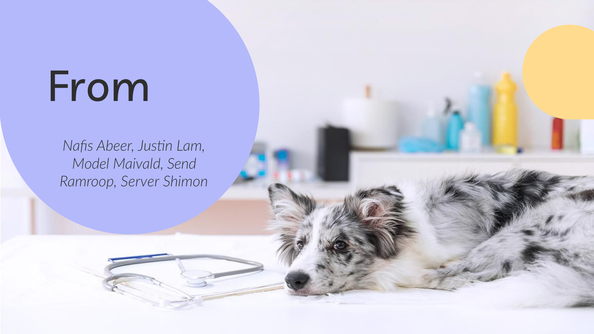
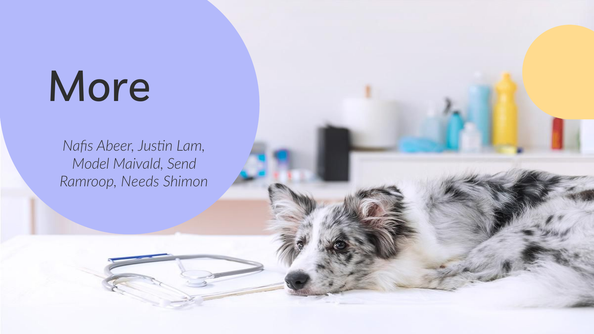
From: From -> More (99, 87)
Server: Server -> Needs (140, 182)
